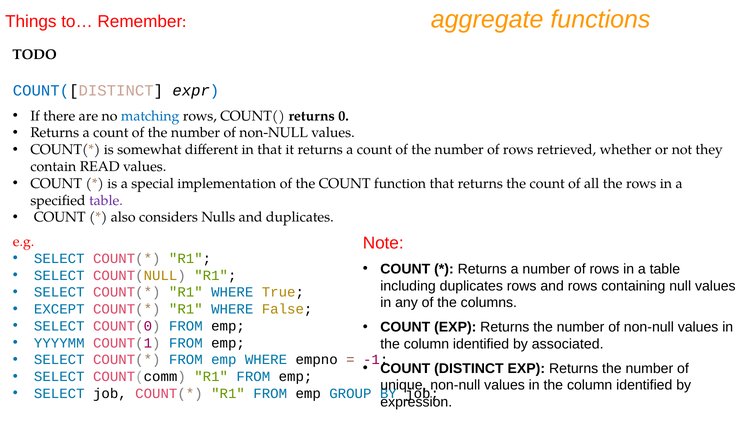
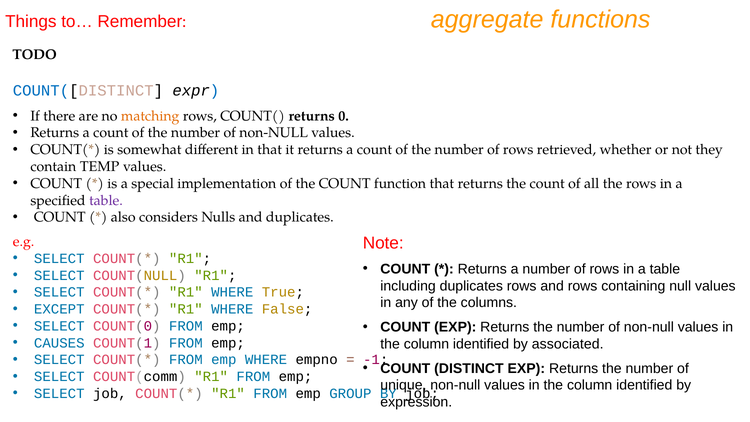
matching colour: blue -> orange (150, 116)
READ: READ -> TEMP (100, 167)
YYYYMM: YYYYMM -> CAUSES (59, 343)
